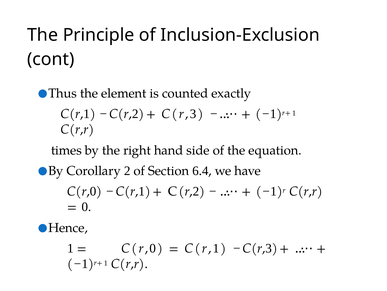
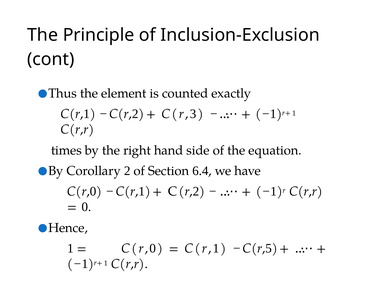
3: 3 -> 5 (269, 248)
